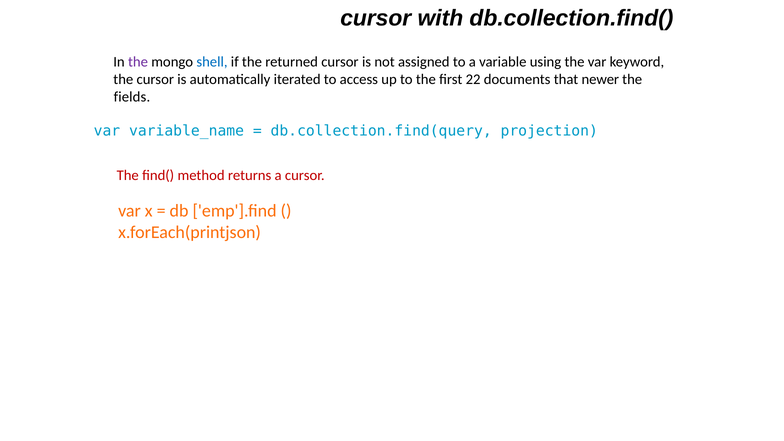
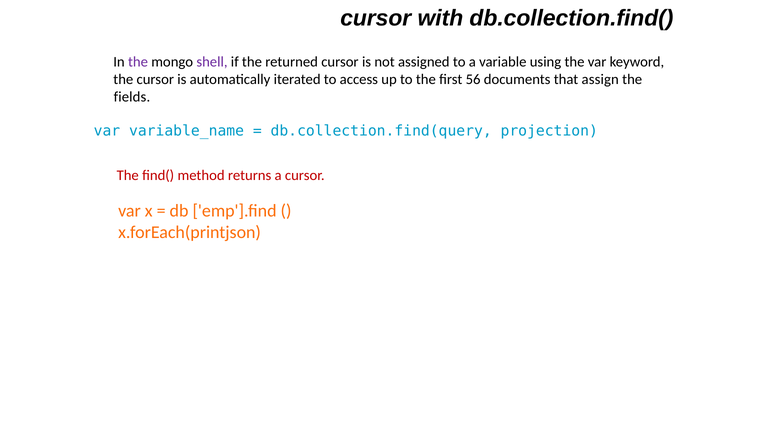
shell colour: blue -> purple (212, 62)
22: 22 -> 56 (473, 79)
newer: newer -> assign (600, 79)
